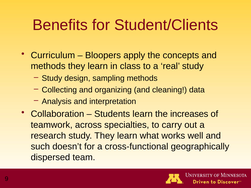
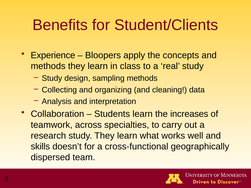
Curriculum: Curriculum -> Experience (53, 55)
such: such -> skills (40, 147)
